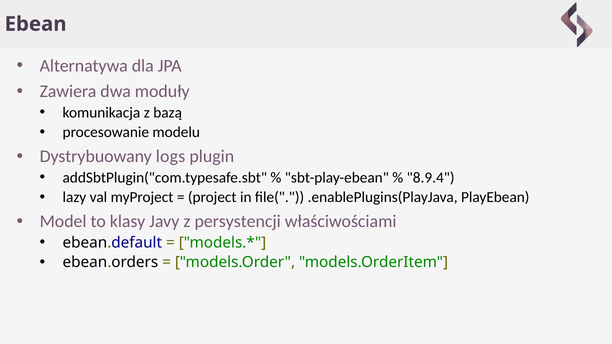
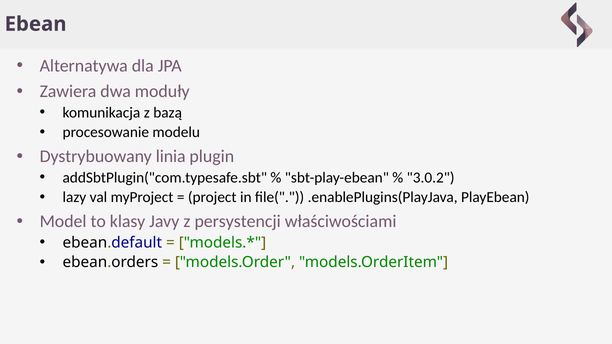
logs: logs -> linia (171, 157)
8.9.4: 8.9.4 -> 3.0.2 (431, 178)
